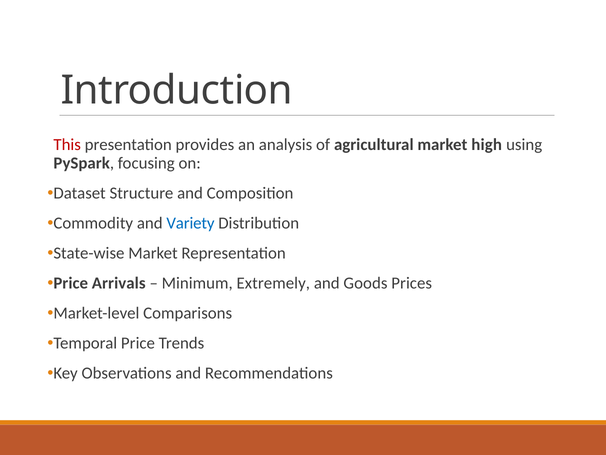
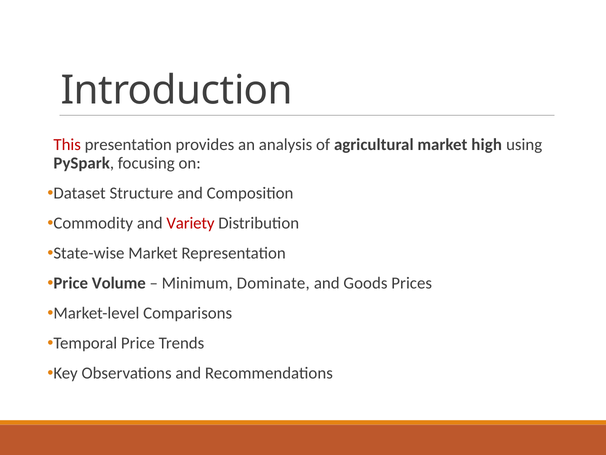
Variety colour: blue -> red (191, 223)
Arrivals: Arrivals -> Volume (119, 283)
Extremely: Extremely -> Dominate (273, 283)
